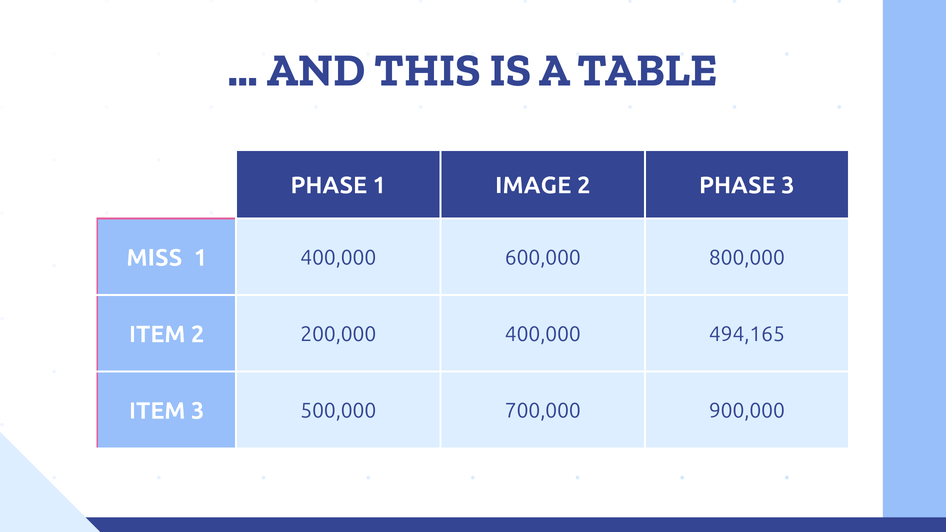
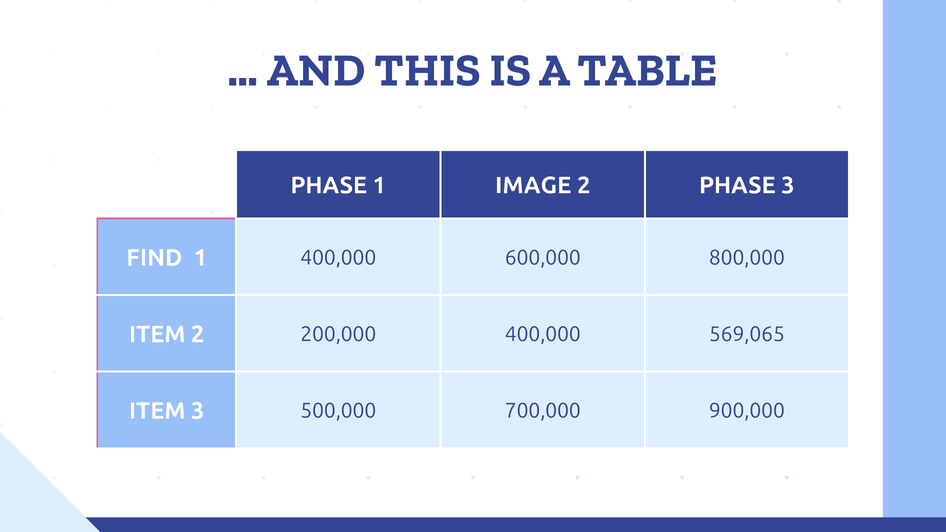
MISS: MISS -> FIND (154, 258)
494,165: 494,165 -> 569,065 (747, 334)
